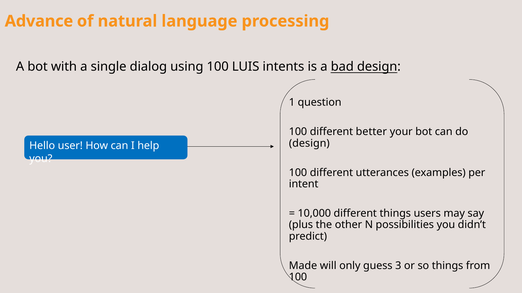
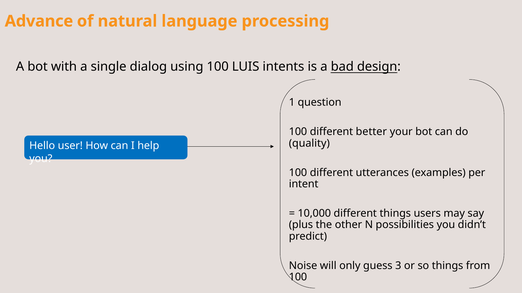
design: design -> quality (309, 143)
Made: Made -> Noise (303, 266)
